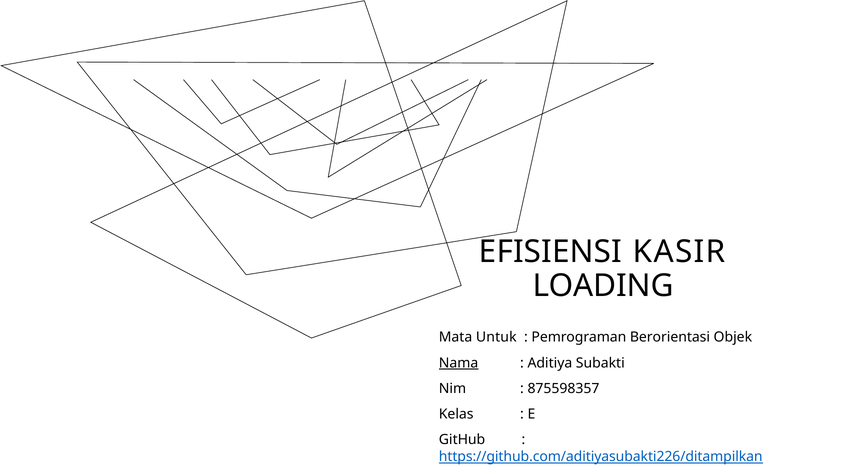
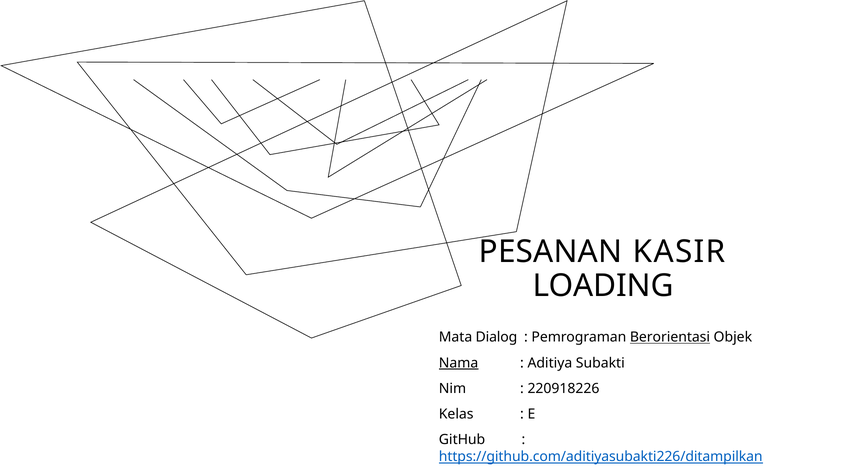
EFISIENSI: EFISIENSI -> PESANAN (550, 251)
Untuk: Untuk -> Dialog (496, 337)
Berorientasi underline: none -> present (670, 337)
875598357: 875598357 -> 220918226 (563, 388)
